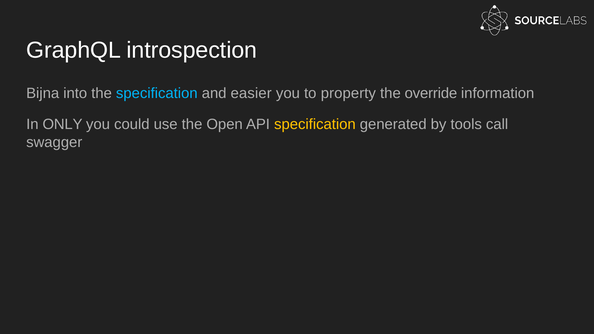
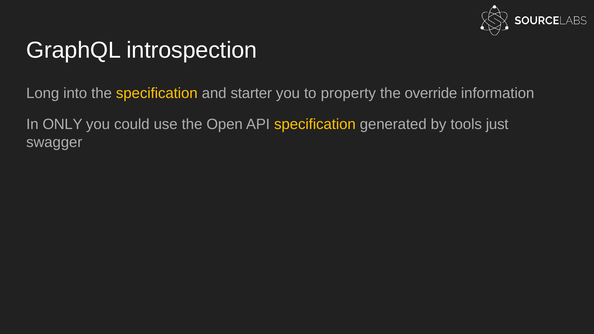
Bijna: Bijna -> Long (43, 93)
specification colour: light blue -> yellow (157, 93)
easier: easier -> starter (251, 93)
call: call -> just (497, 124)
